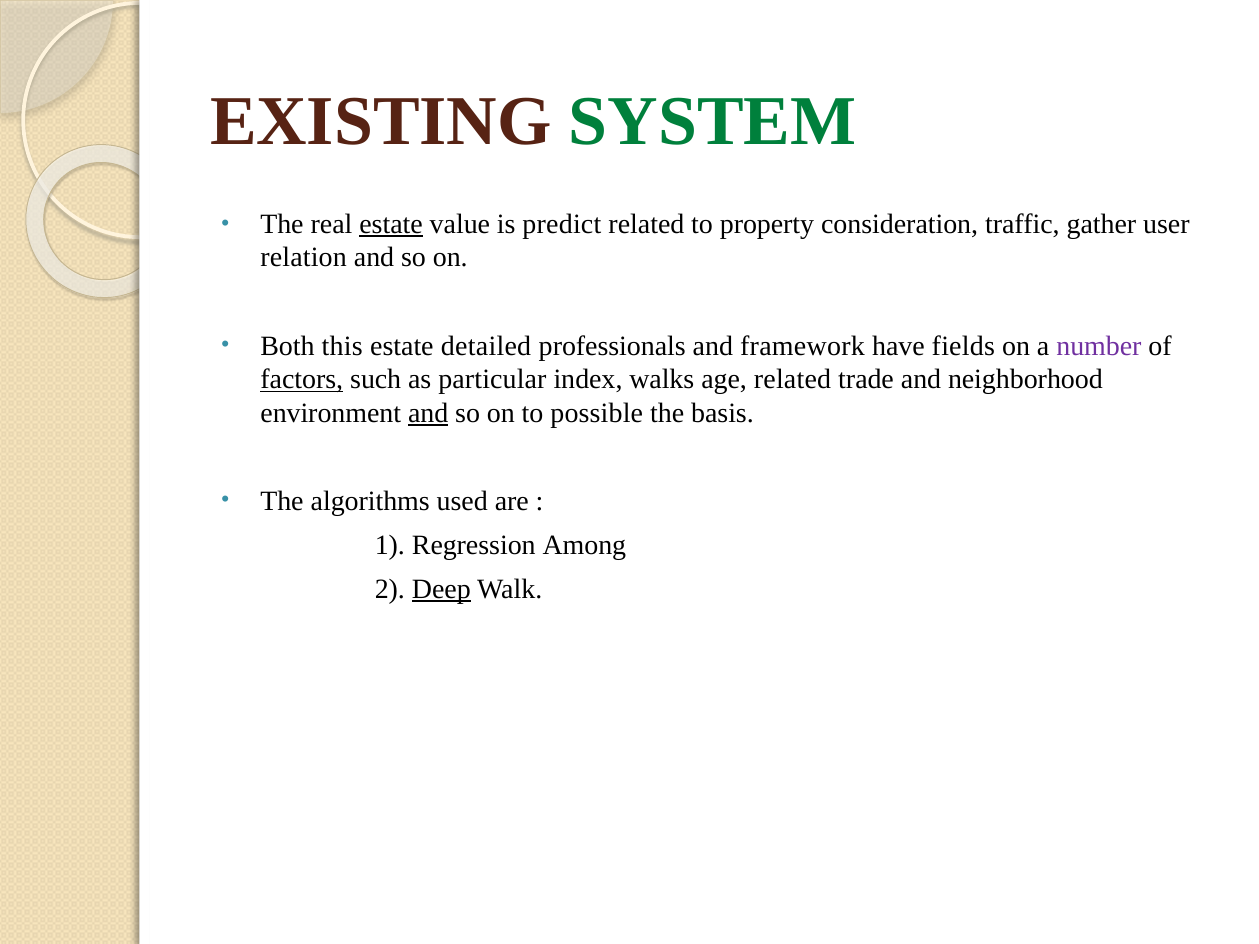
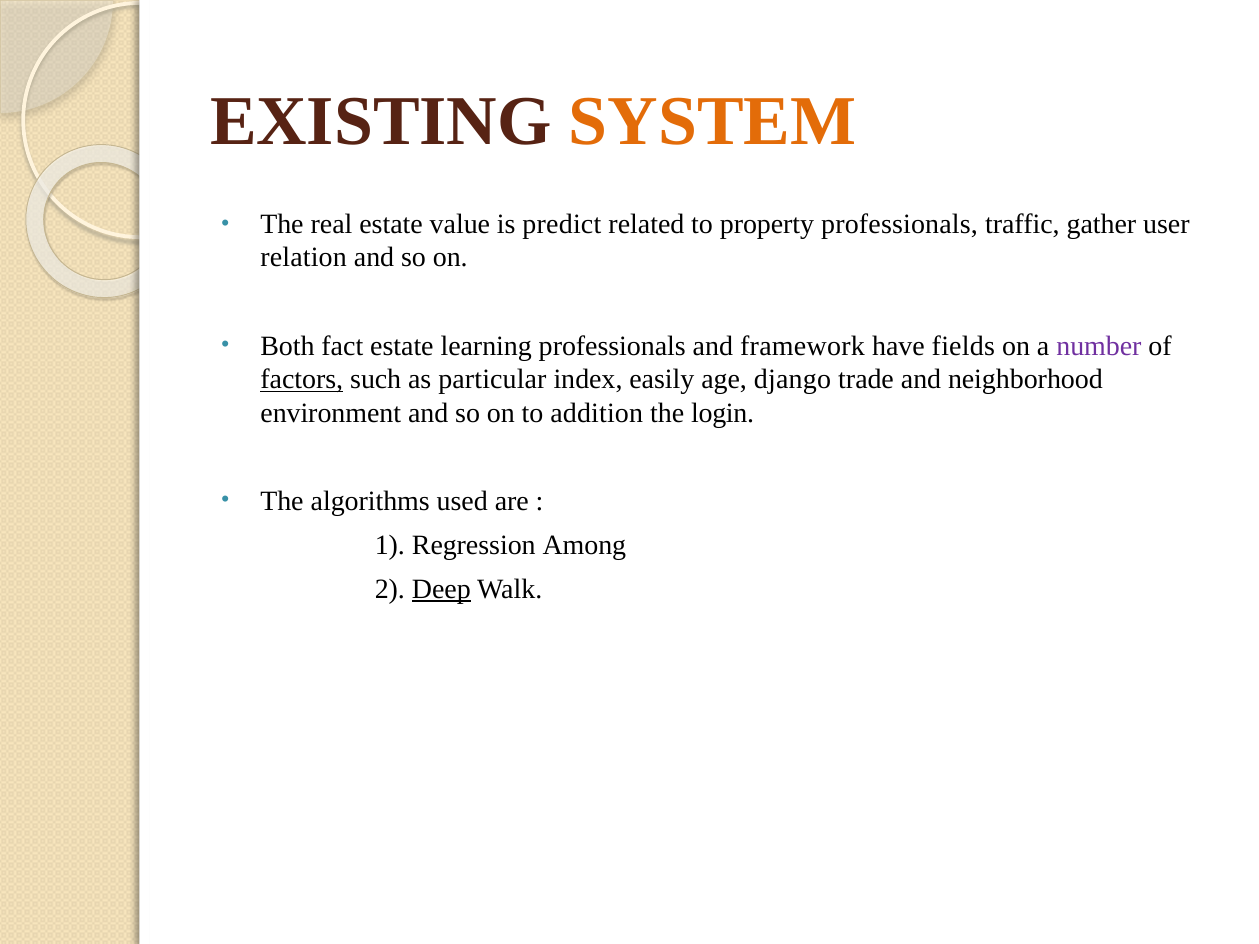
SYSTEM colour: green -> orange (713, 121)
estate underline: present -> none (391, 224)
property consideration: consideration -> professionals (900, 224)
this: this -> fact (342, 346)
detailed: detailed -> learning (486, 346)
walks: walks -> easily (662, 380)
age related: related -> django (793, 380)
and underline: present -> none (428, 413)
possible: possible -> addition (597, 413)
basis: basis -> login (723, 413)
